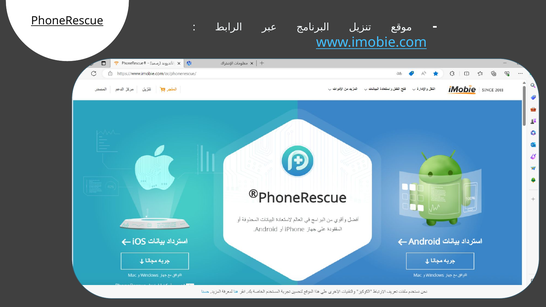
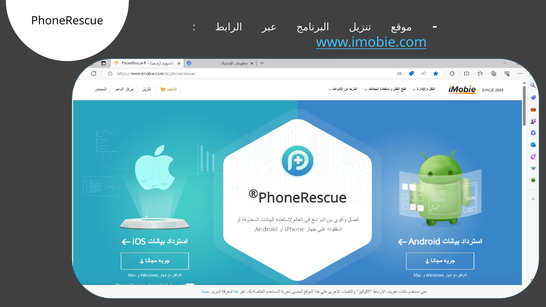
PhoneRescue underline: present -> none (67, 21)
